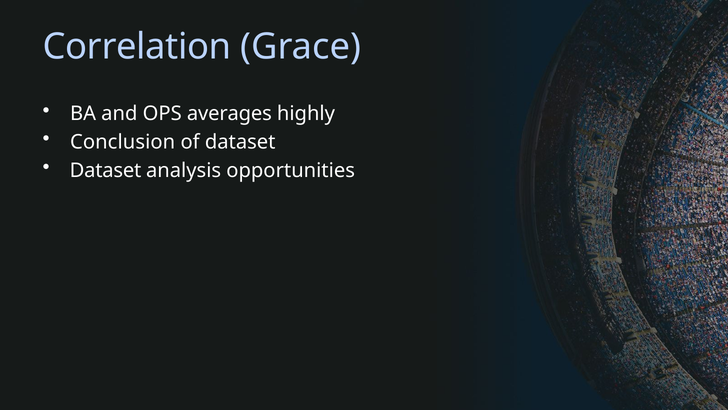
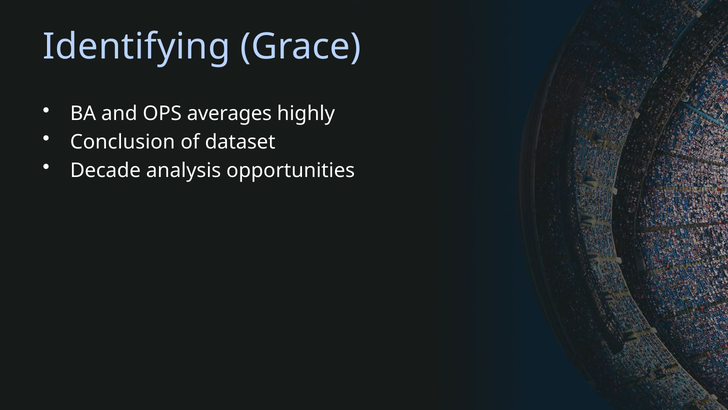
Correlation: Correlation -> Identifying (137, 47)
Dataset: Dataset -> Decade (105, 170)
